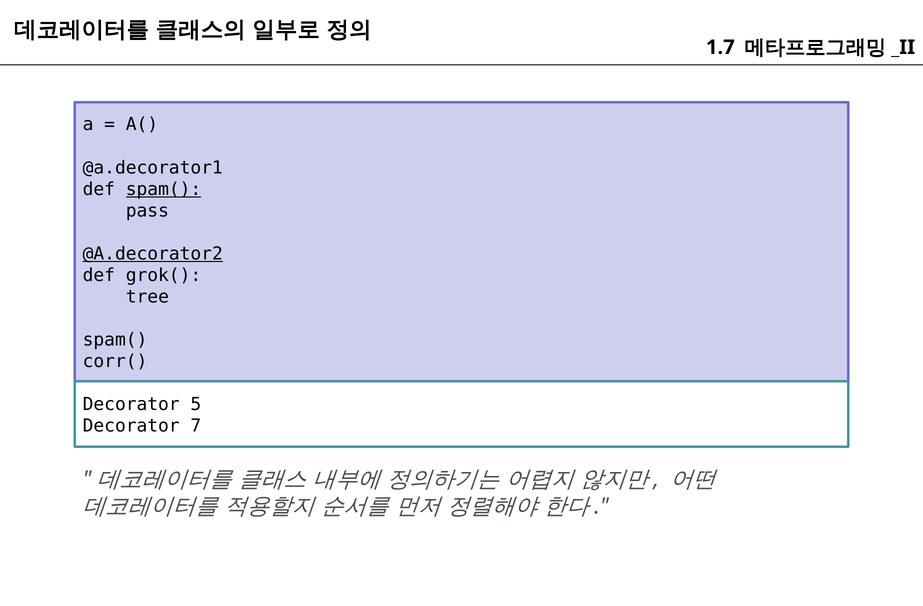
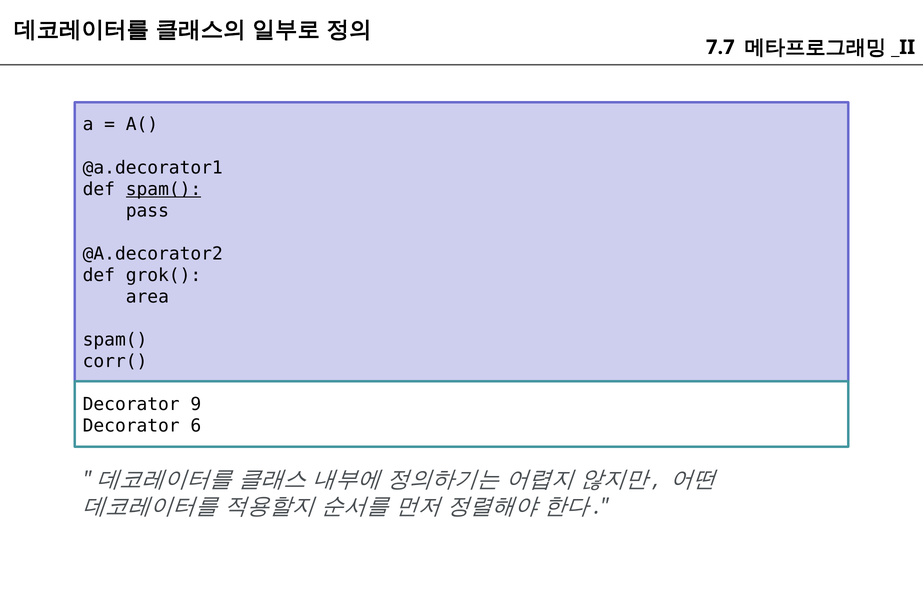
1.7: 1.7 -> 7.7 (720, 47)
@A.decorator2 underline: present -> none (153, 254)
tree: tree -> area (147, 297)
5: 5 -> 9 (196, 405)
7: 7 -> 6 (196, 426)
